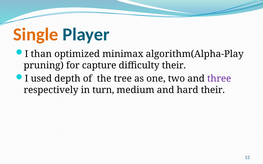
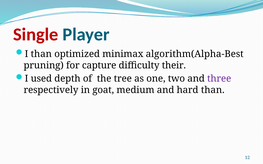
Single colour: orange -> red (36, 35)
algorithm(Alpha-Play: algorithm(Alpha-Play -> algorithm(Alpha-Best (195, 54)
turn: turn -> goat (103, 90)
hard their: their -> than (213, 90)
